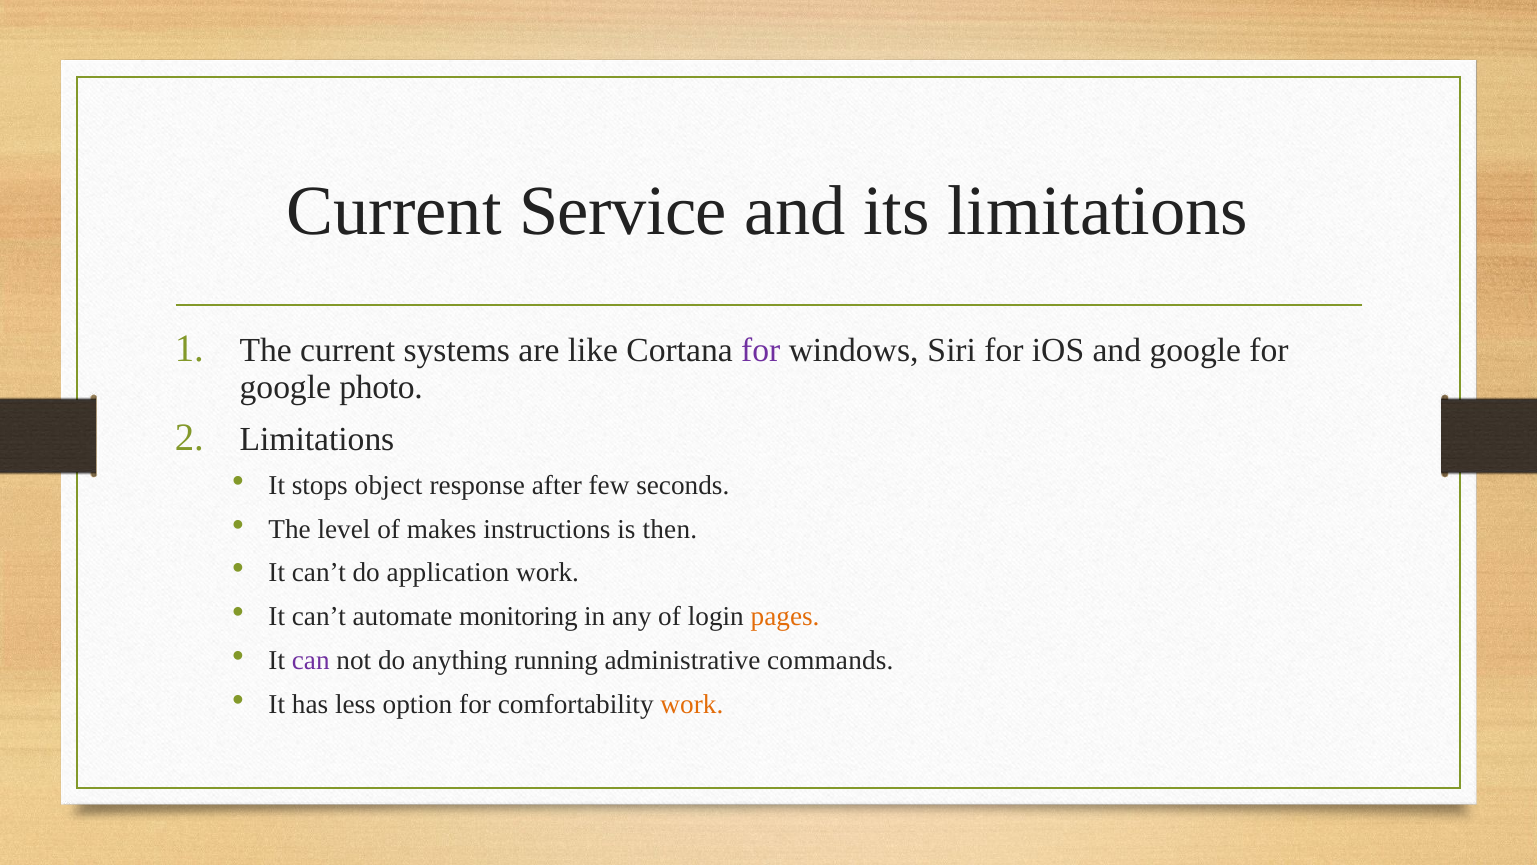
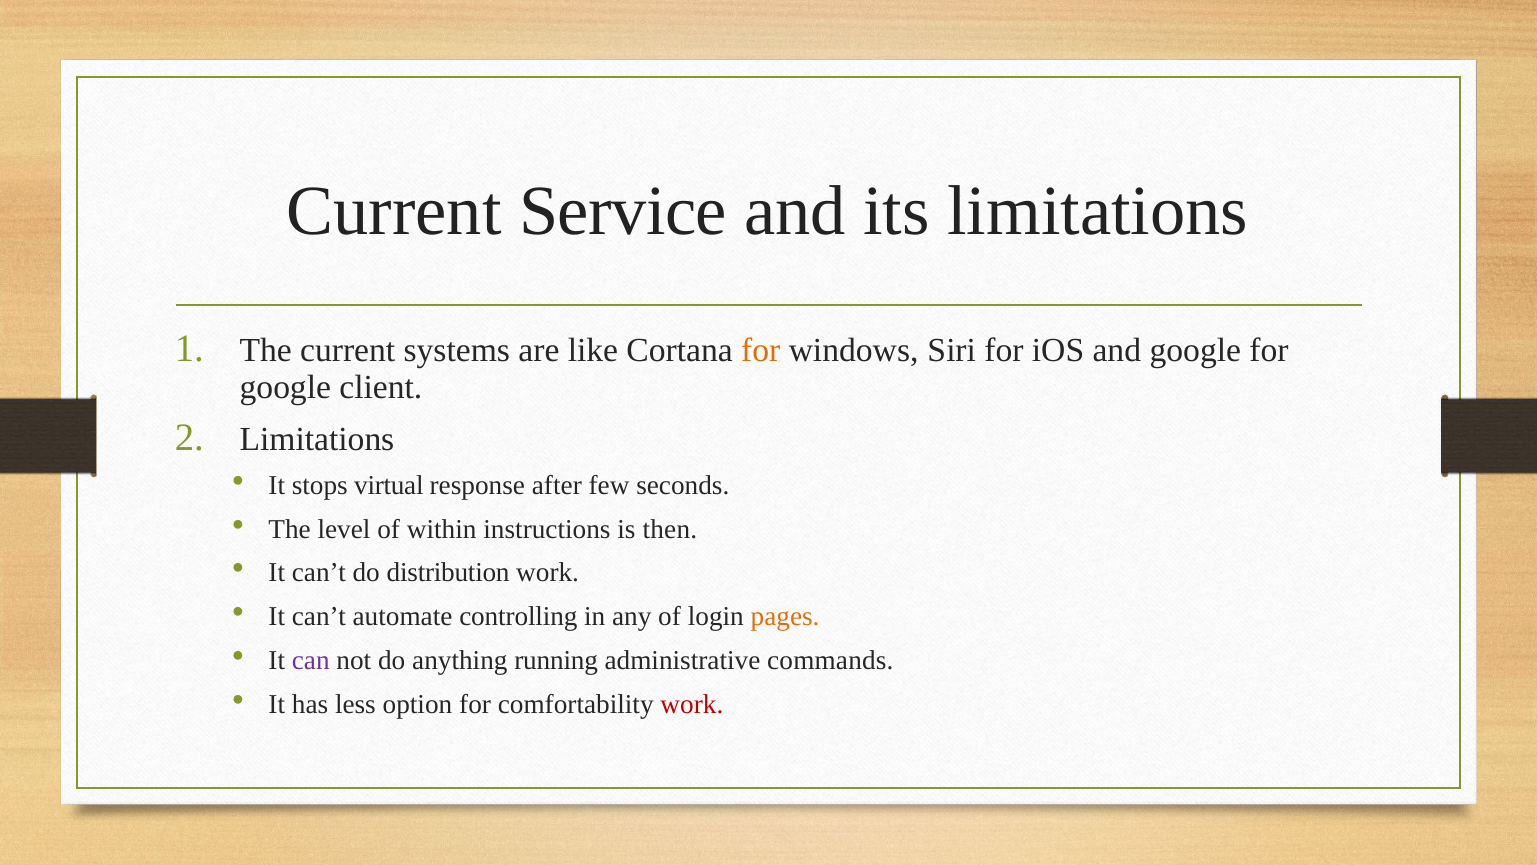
for colour: purple -> orange (761, 351)
photo: photo -> client (381, 387)
object: object -> virtual (389, 485)
makes: makes -> within (442, 529)
application: application -> distribution (448, 573)
monitoring: monitoring -> controlling (518, 616)
work colour: orange -> red (692, 704)
